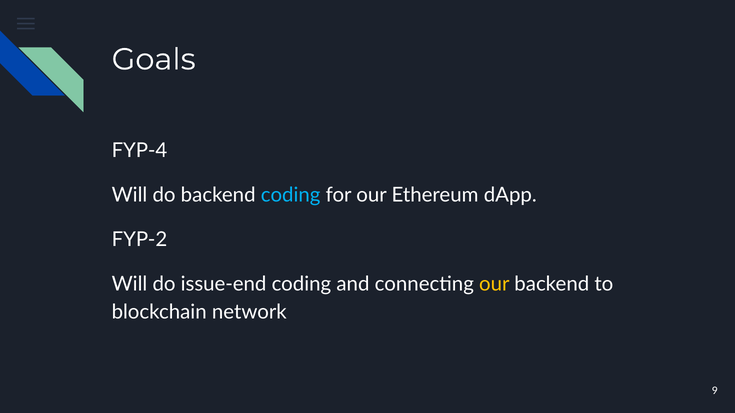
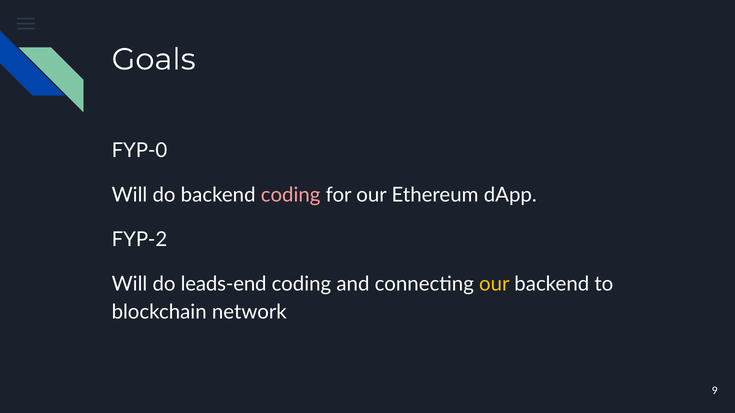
FYP-4: FYP-4 -> FYP-0 (139, 151)
coding colour: light blue -> pink (291, 195)
issue-end: issue-end -> leads-end (224, 284)
